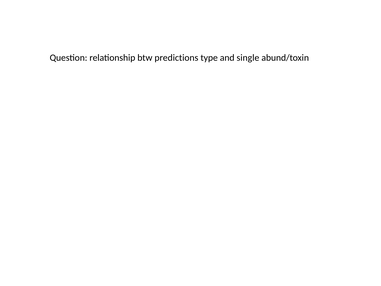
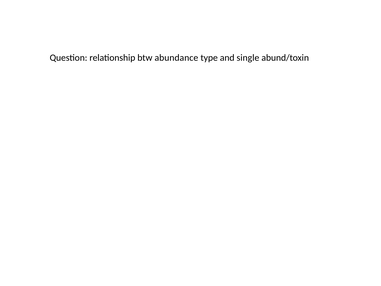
predictions: predictions -> abundance (176, 58)
